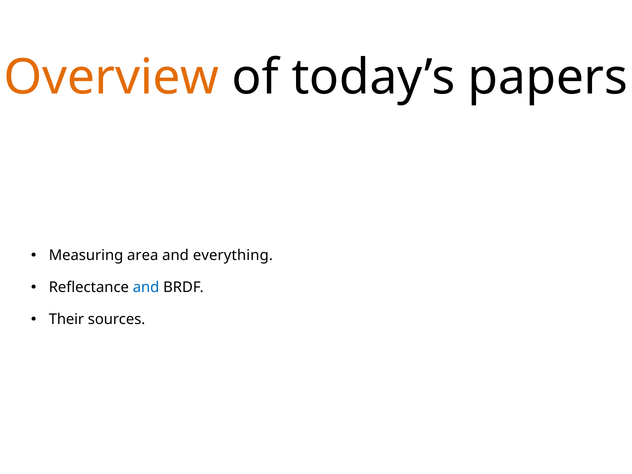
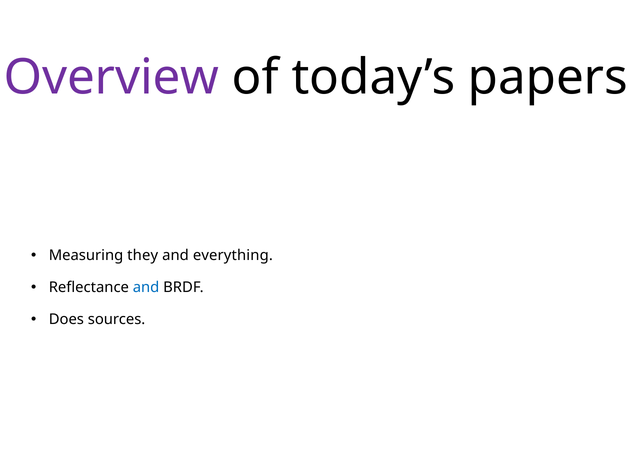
Overview colour: orange -> purple (111, 78)
area: area -> they (143, 255)
Their: Their -> Does (66, 319)
